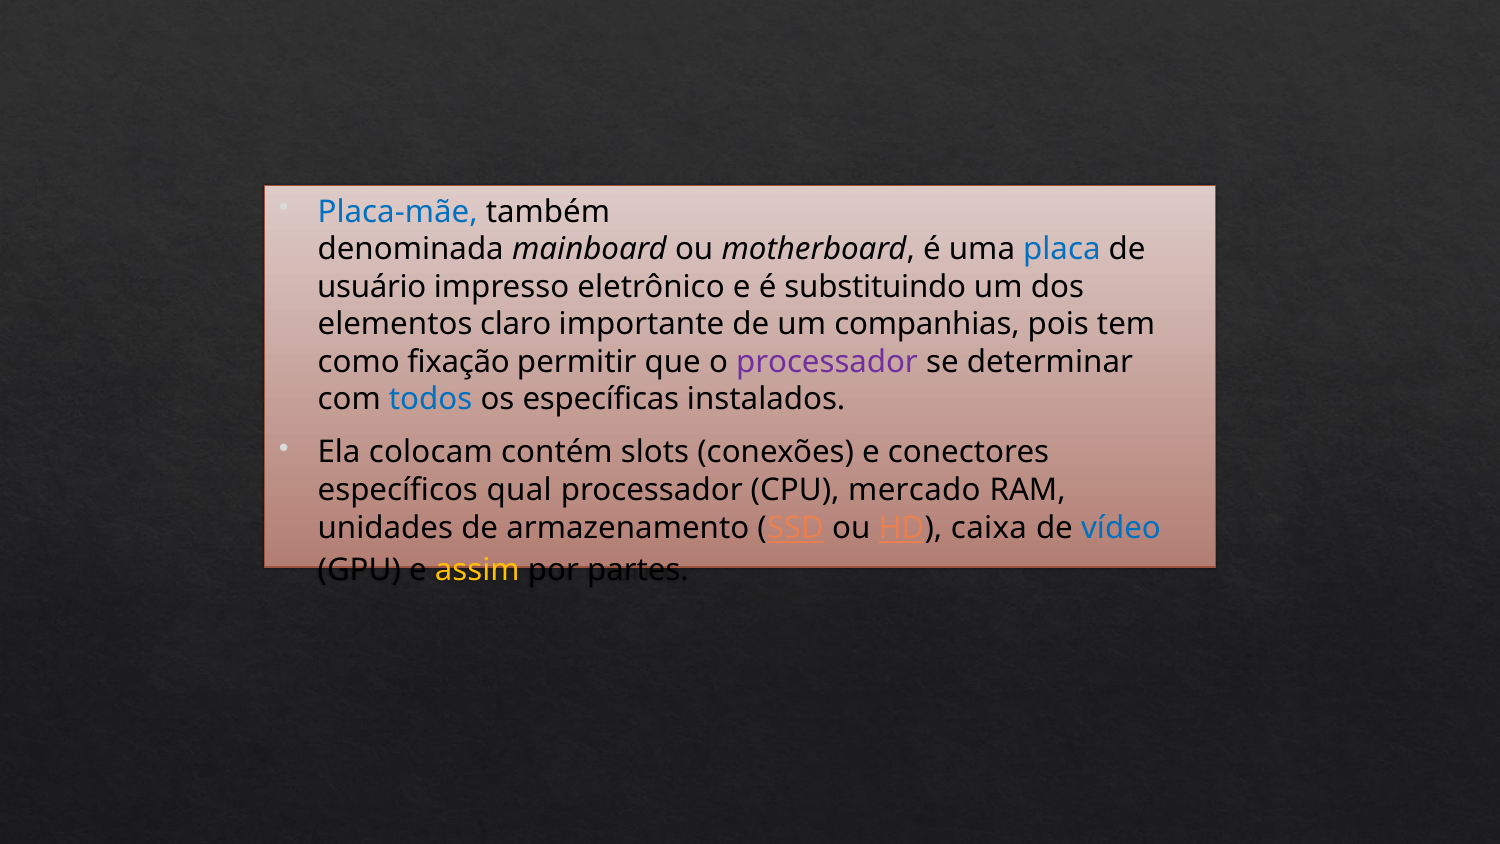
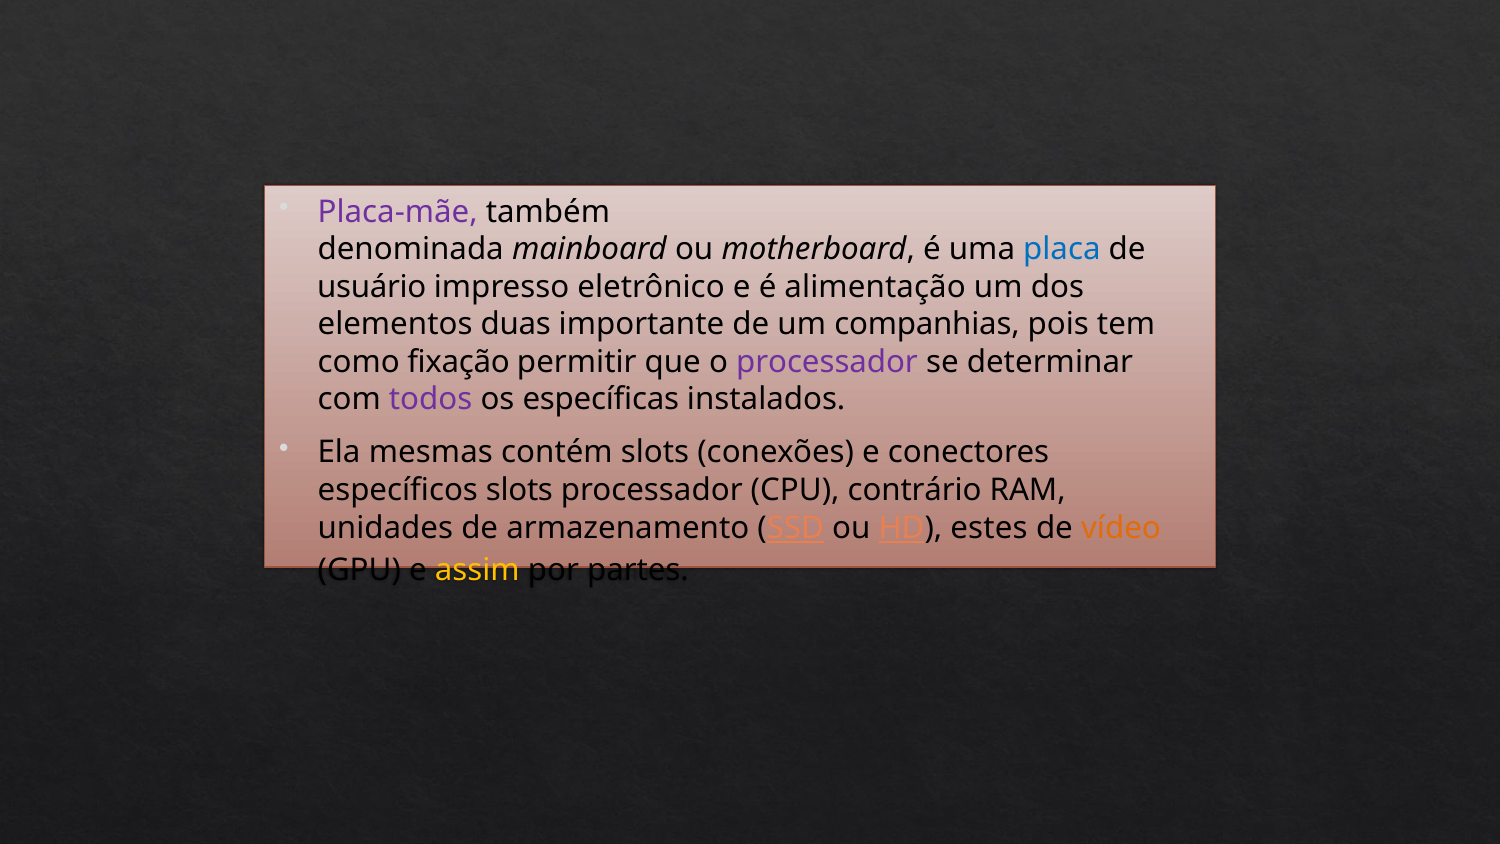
Placa-mãe colour: blue -> purple (398, 212)
substituindo: substituindo -> alimentação (875, 287)
claro: claro -> duas (516, 324)
todos colour: blue -> purple (431, 399)
colocam: colocam -> mesmas (431, 453)
específicos qual: qual -> slots (519, 490)
mercado: mercado -> contrário (915, 490)
caixa: caixa -> estes (989, 528)
vídeo colour: blue -> orange (1121, 528)
